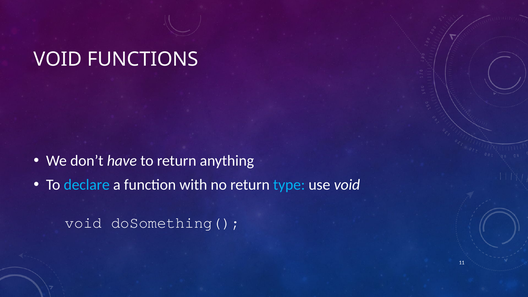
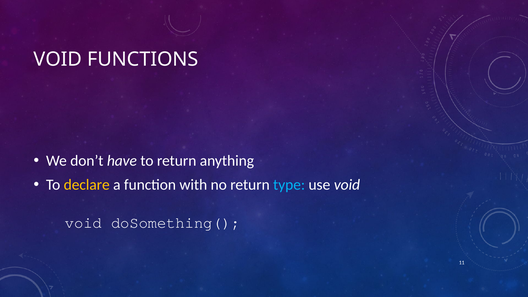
declare colour: light blue -> yellow (87, 185)
